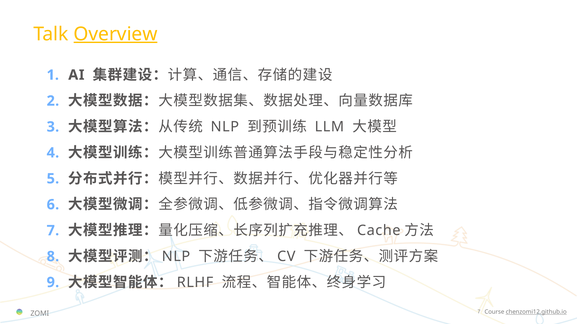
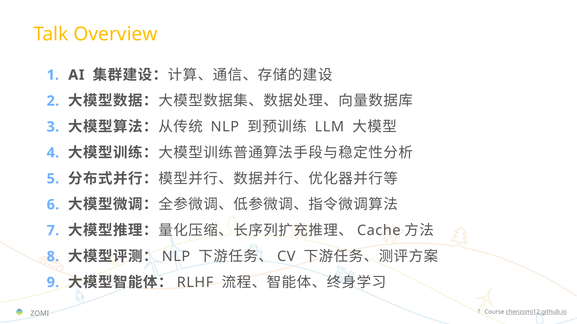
Overview underline: present -> none (116, 34)
